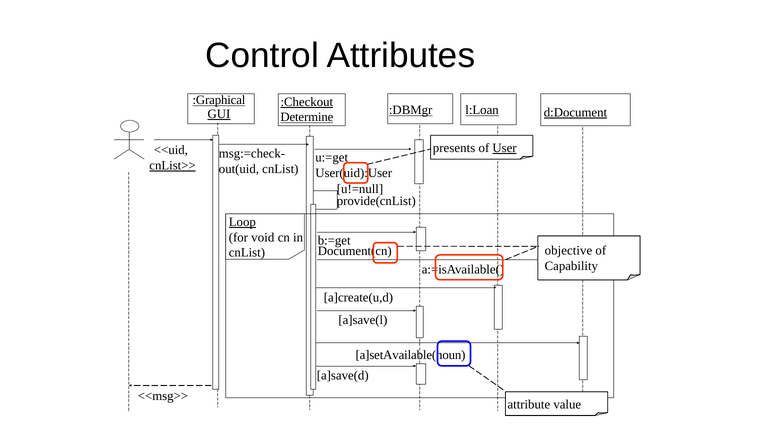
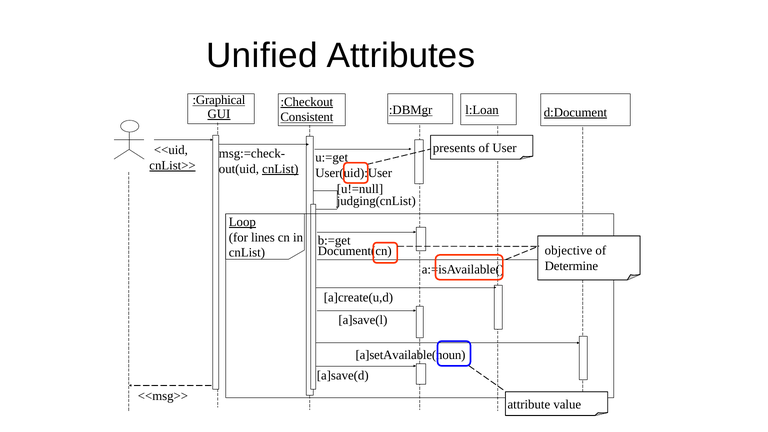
Control: Control -> Unified (262, 56)
Determine: Determine -> Consistent (307, 117)
User underline: present -> none (505, 148)
cnList underline: none -> present (280, 169)
provide(cnList: provide(cnList -> judging(cnList (376, 201)
void: void -> lines (263, 237)
Capability: Capability -> Determine (571, 266)
